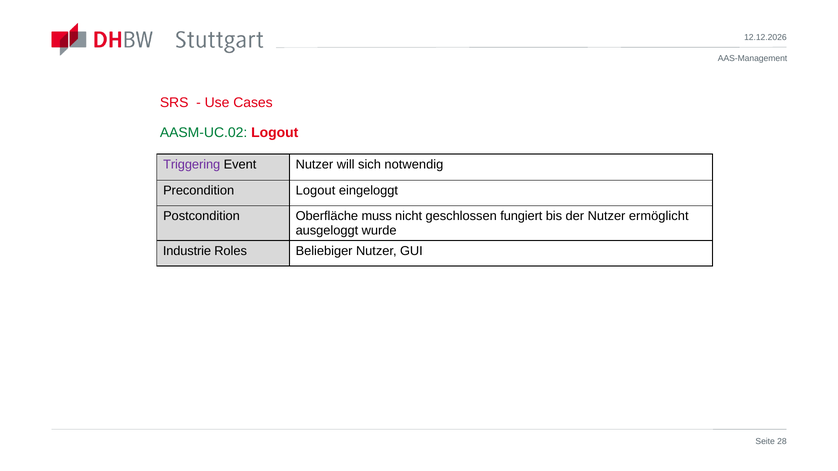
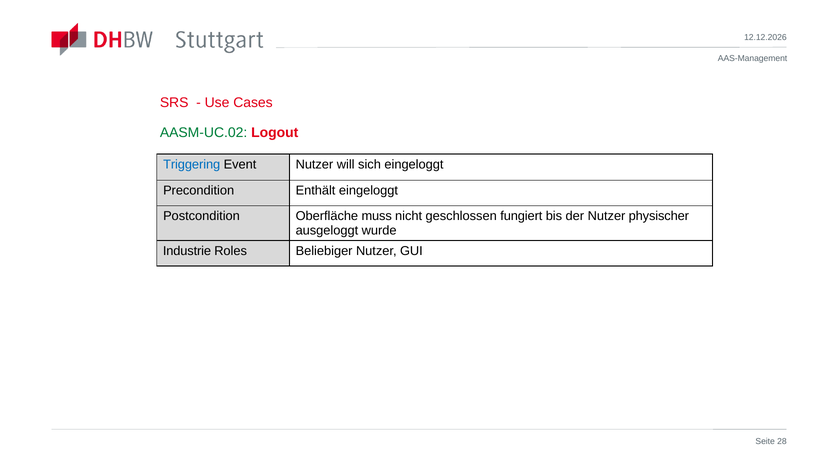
Triggering colour: purple -> blue (192, 165)
sich notwendig: notwendig -> eingeloggt (414, 165)
Precondition Logout: Logout -> Enthält (316, 191)
ermöglicht: ermöglicht -> physischer (659, 216)
